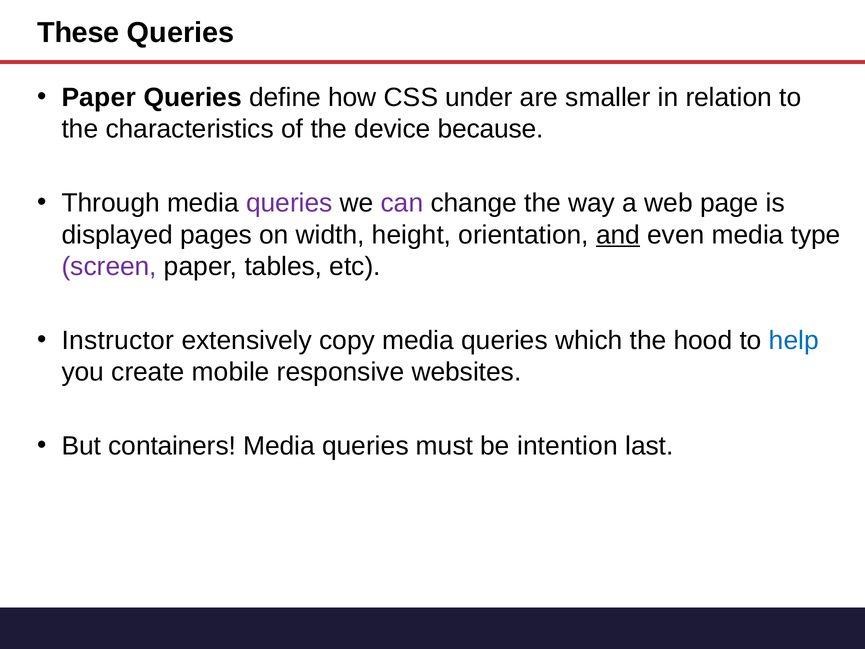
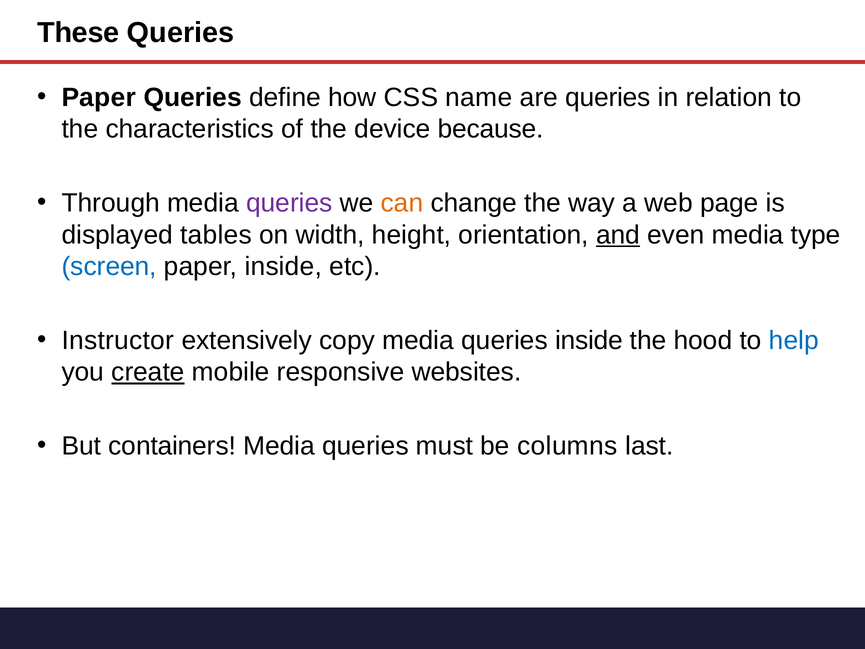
under: under -> name (479, 97)
are smaller: smaller -> queries (608, 97)
can colour: purple -> orange (402, 203)
pages: pages -> tables (216, 235)
screen colour: purple -> blue (109, 266)
paper tables: tables -> inside (283, 266)
queries which: which -> inside (589, 340)
create underline: none -> present (148, 372)
intention: intention -> columns (567, 446)
